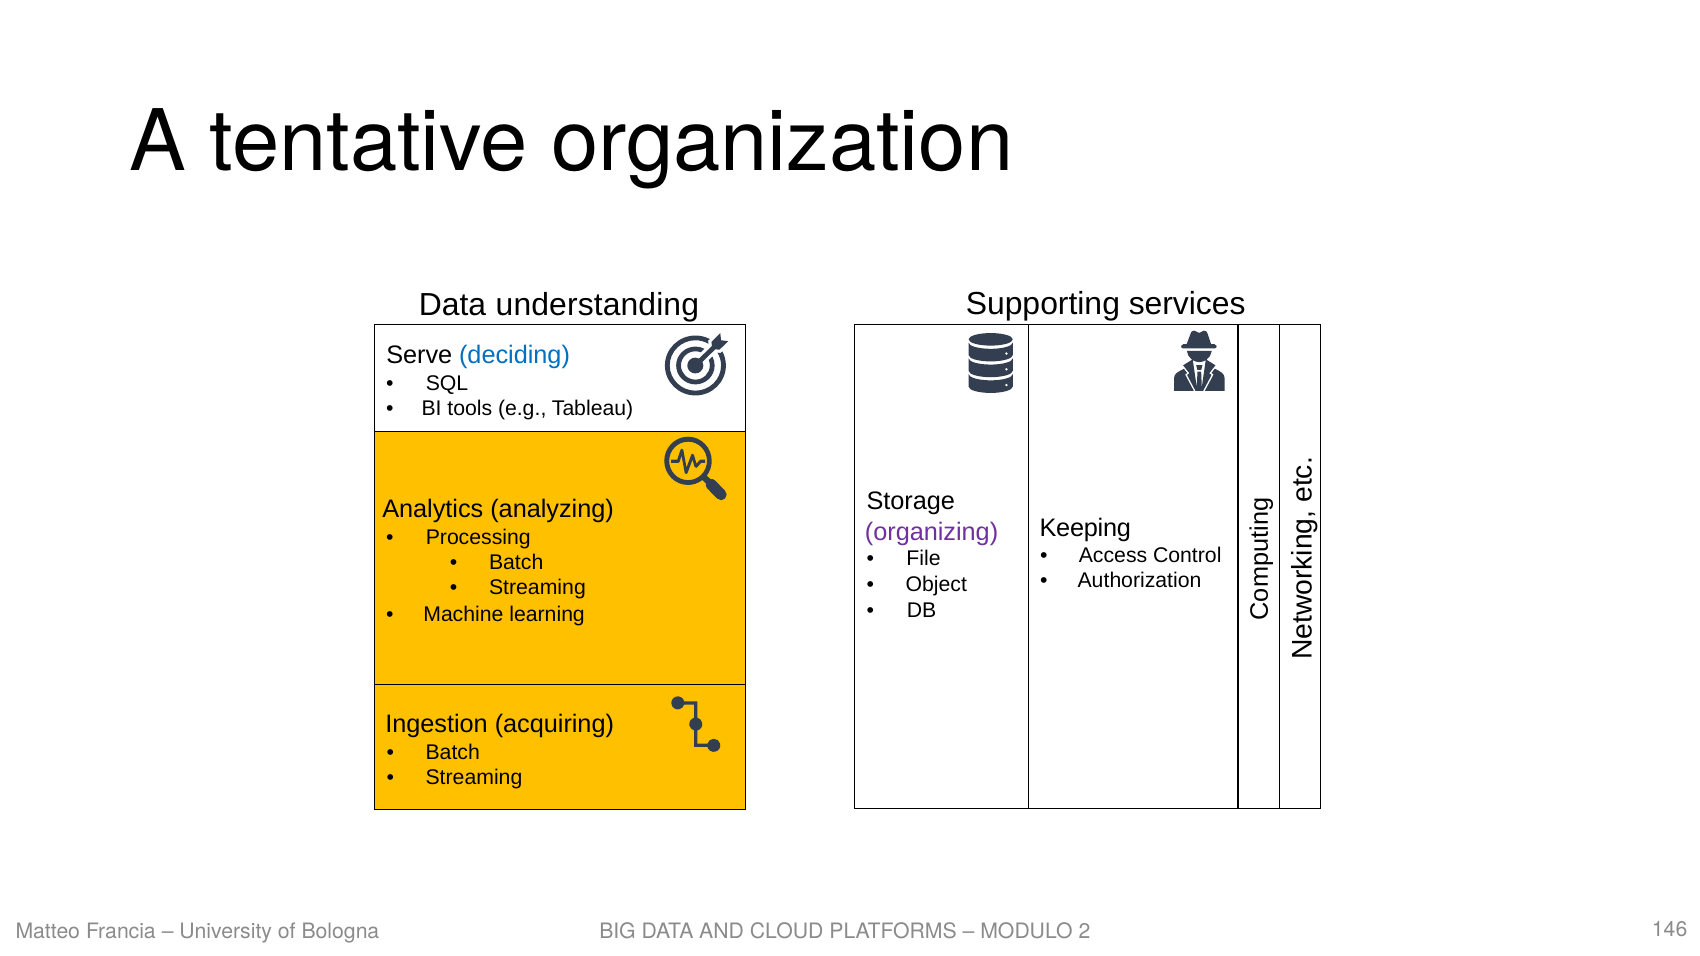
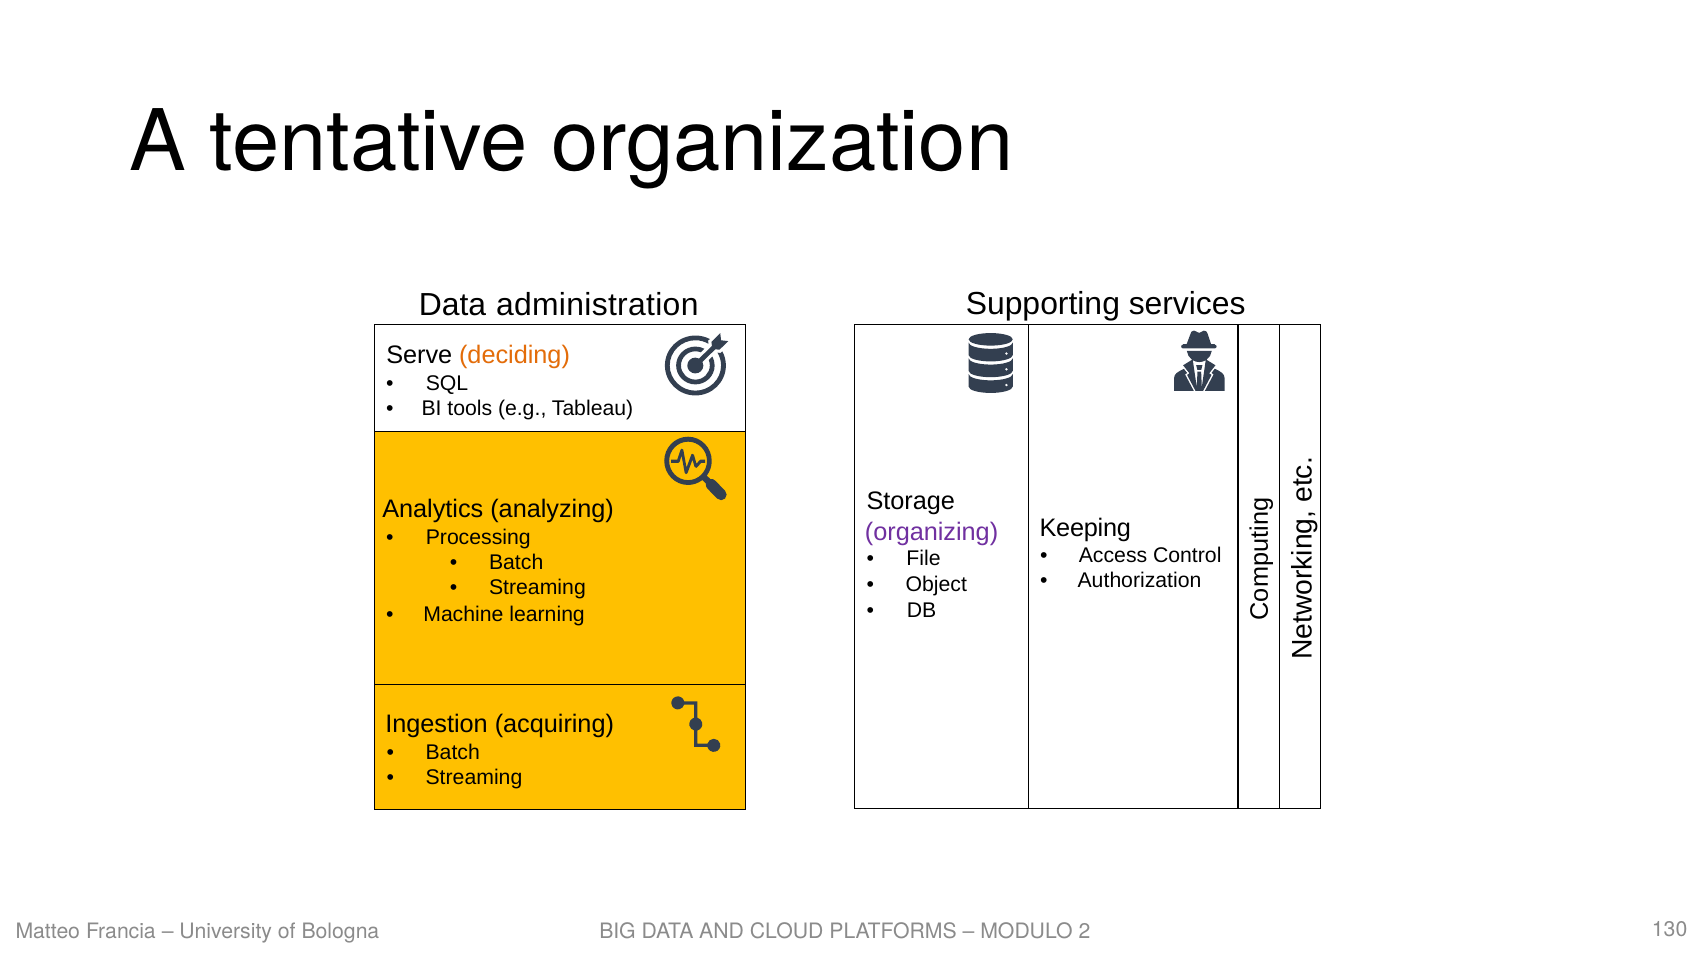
understanding: understanding -> administration (597, 305)
deciding colour: blue -> orange (515, 355)
146: 146 -> 130 (1670, 930)
